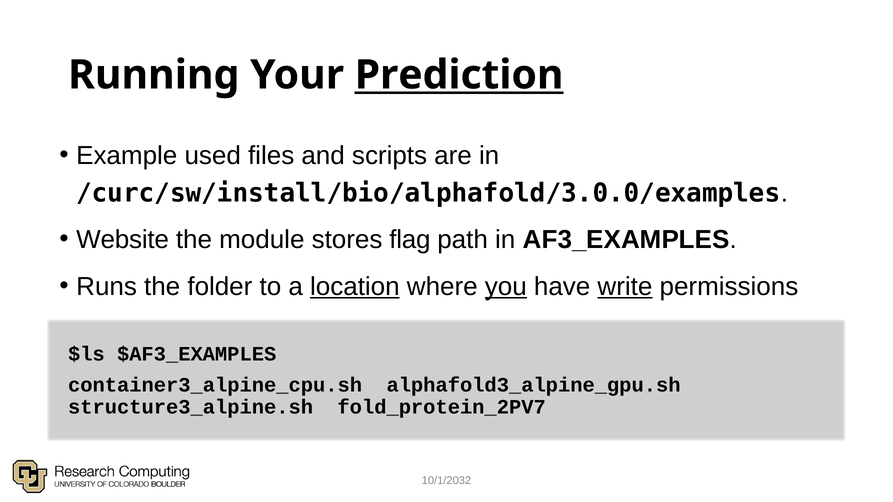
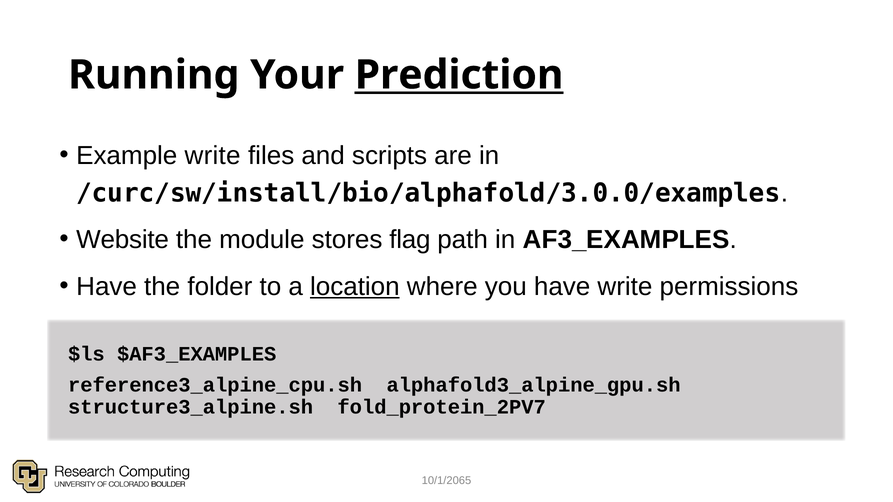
Example used: used -> write (213, 156)
Runs: Runs -> Have (107, 287)
you underline: present -> none (506, 287)
write underline: present -> none (625, 287)
container3_alpine_cpu.sh: container3_alpine_cpu.sh -> reference3_alpine_cpu.sh (215, 385)
10/1/2032: 10/1/2032 -> 10/1/2065 (446, 481)
